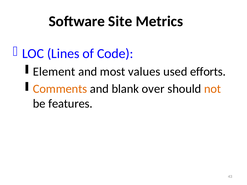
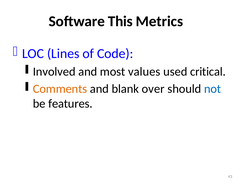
Site: Site -> This (120, 21)
Element: Element -> Involved (54, 72)
efforts: efforts -> critical (208, 72)
not colour: orange -> blue (213, 89)
